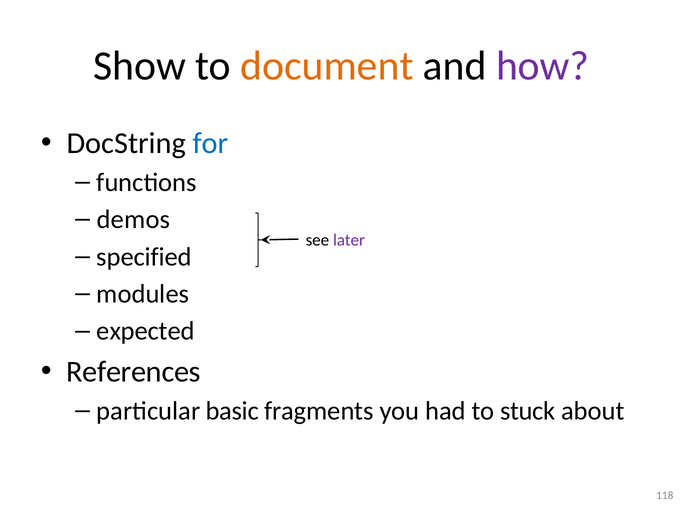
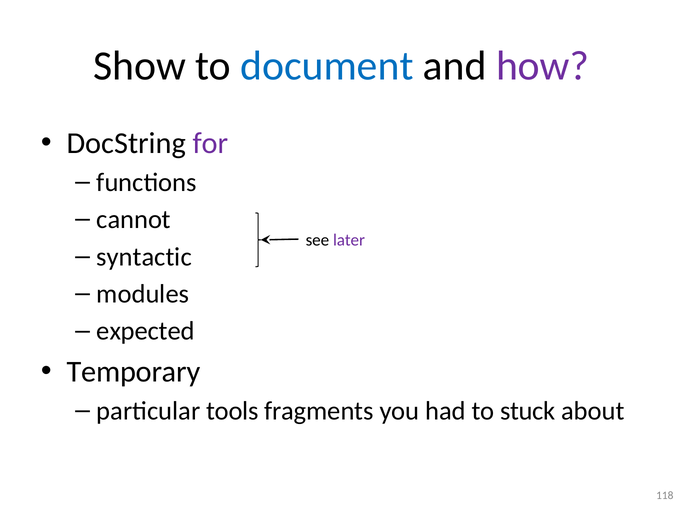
document colour: orange -> blue (327, 66)
for colour: blue -> purple (211, 143)
demos: demos -> cannot (134, 220)
specified: specified -> syntactic (144, 257)
References: References -> Temporary (133, 372)
basic: basic -> tools (232, 411)
